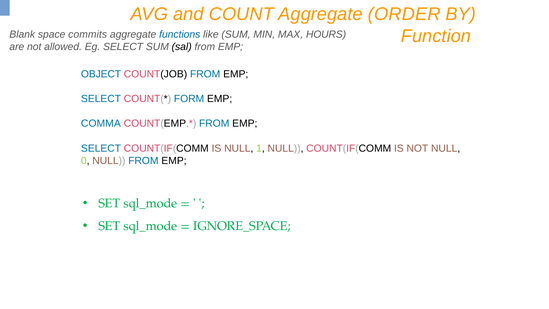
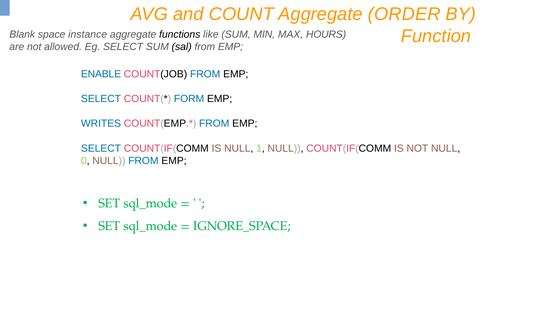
commits: commits -> instance (88, 34)
functions colour: blue -> black (180, 34)
OBJECT: OBJECT -> ENABLE (101, 74)
COMMA: COMMA -> WRITES (101, 124)
